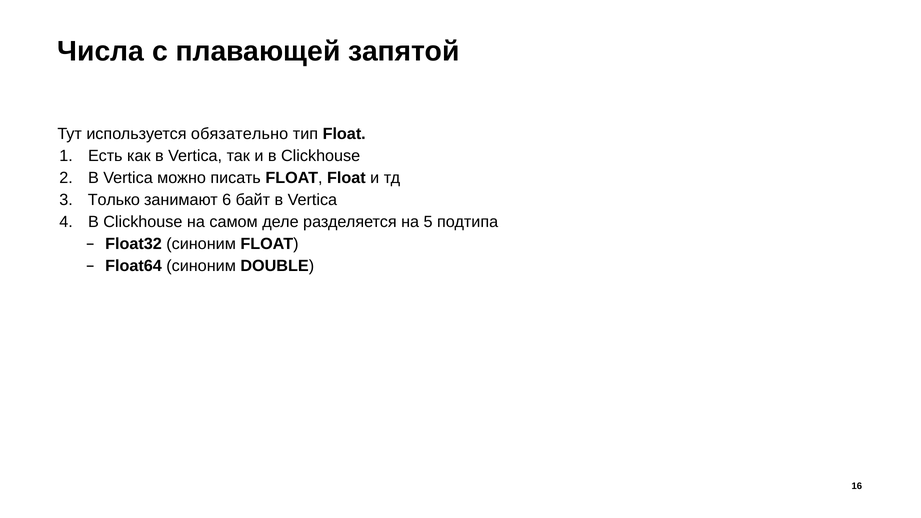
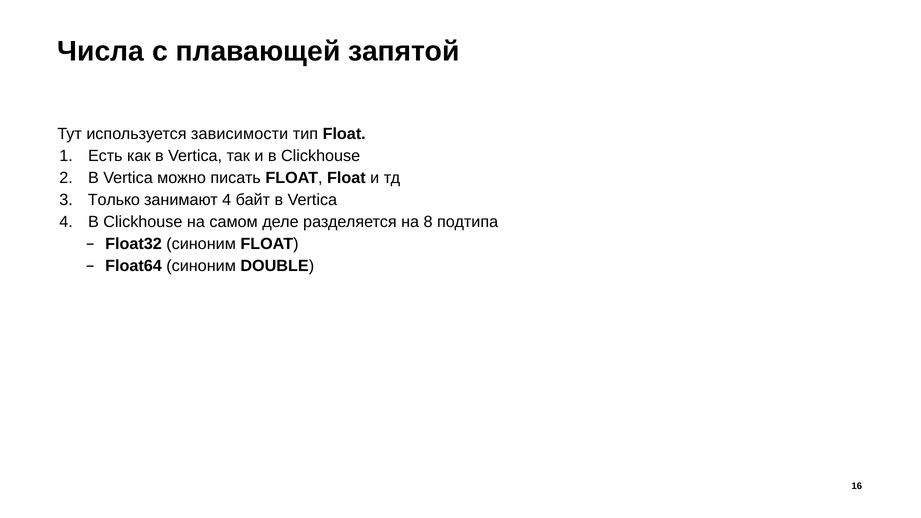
обязательно: обязательно -> зависимости (240, 134)
занимают 6: 6 -> 4 (227, 200)
5: 5 -> 8 (428, 222)
